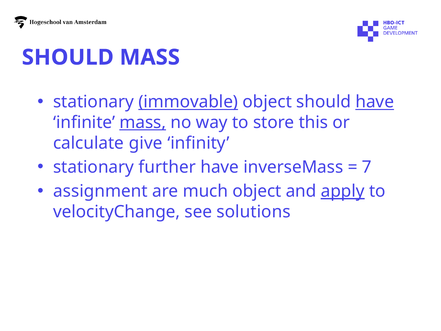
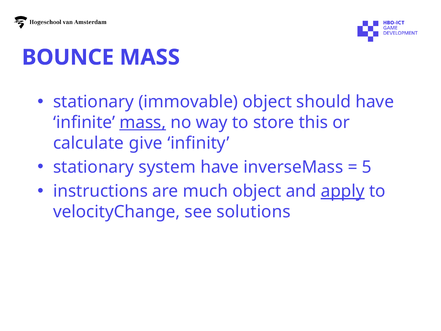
SHOULD: SHOULD -> BOUNCE (68, 57)
immovable underline: present -> none (188, 102)
have underline: present -> none (375, 102)
further: further -> system (167, 167)
7: 7 -> 5 (367, 167)
assignment: assignment -> instructions (101, 191)
